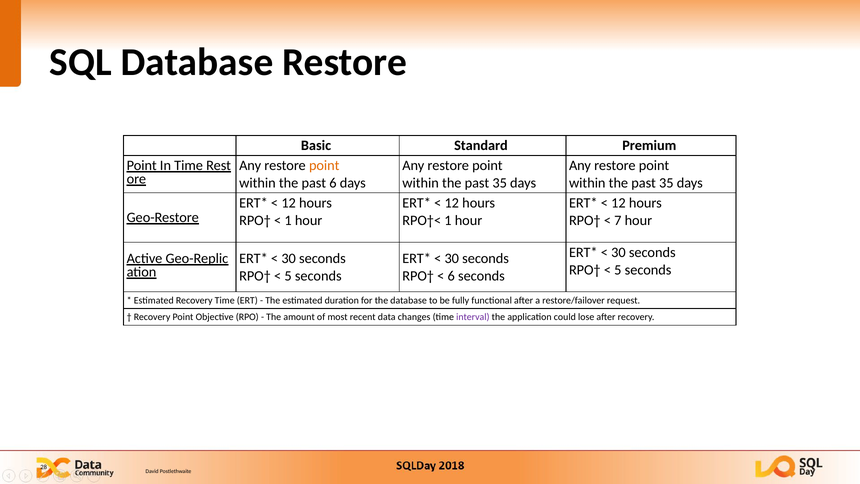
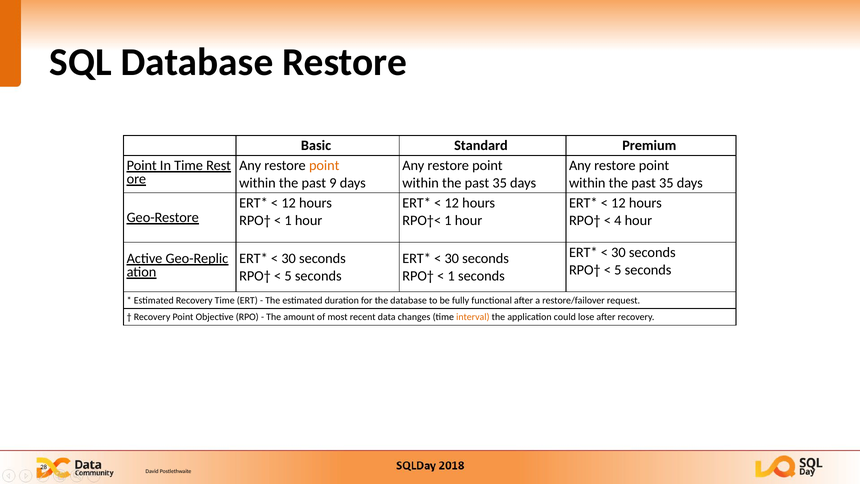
past 6: 6 -> 9 (333, 183)
7: 7 -> 4 (618, 220)
6: 6 -> 1 (451, 276)
interval colour: purple -> orange (473, 317)
